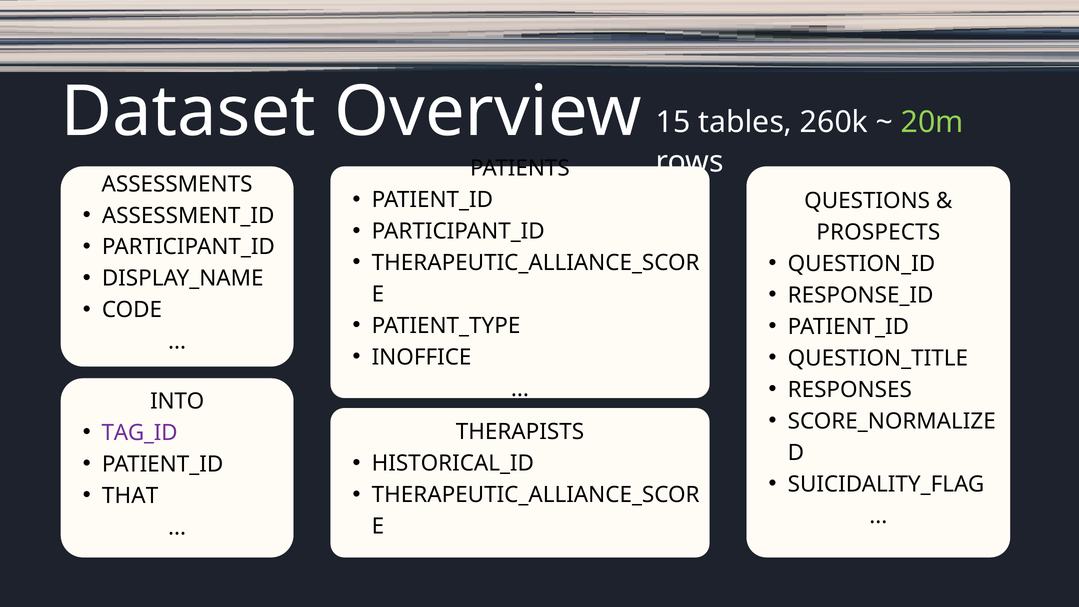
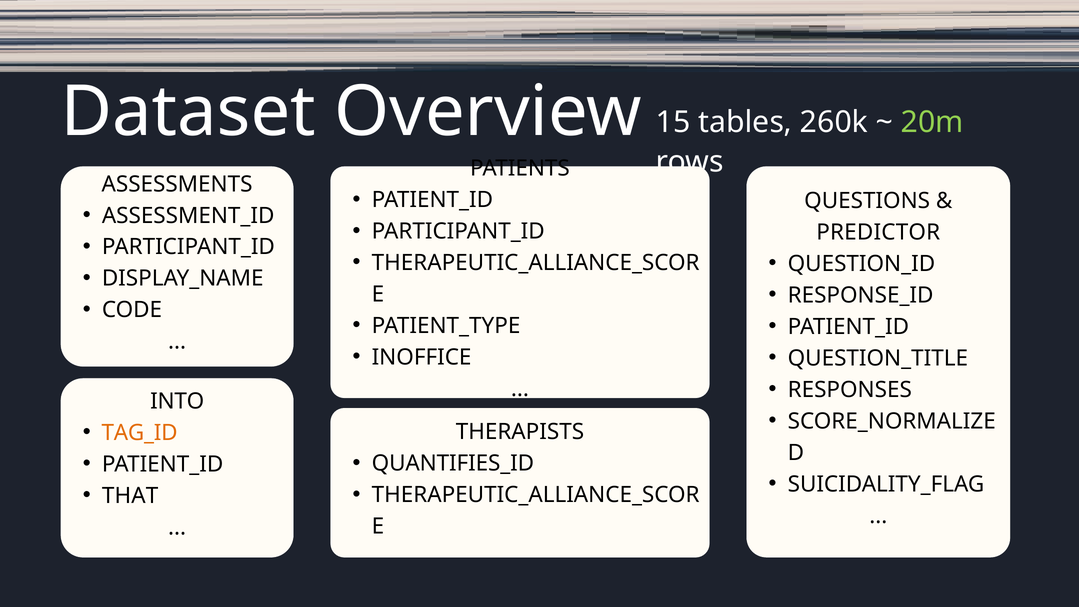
PROSPECTS: PROSPECTS -> PREDICTOR (878, 232)
TAG_ID colour: purple -> orange (140, 433)
HISTORICAL_ID: HISTORICAL_ID -> QUANTIFIES_ID (453, 463)
